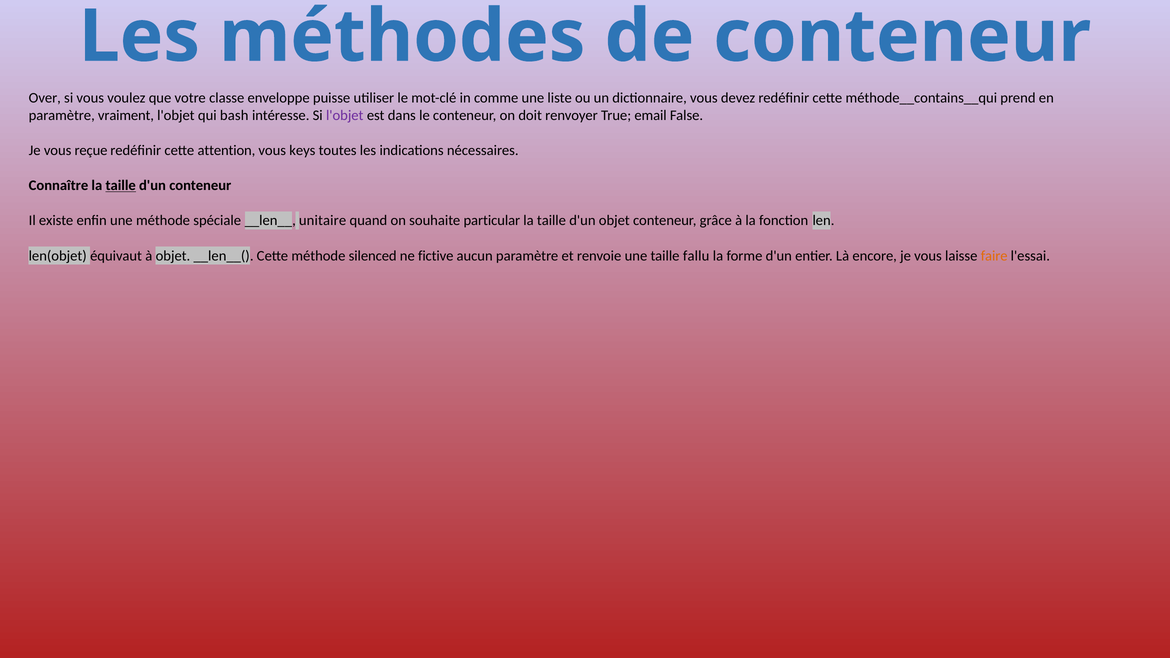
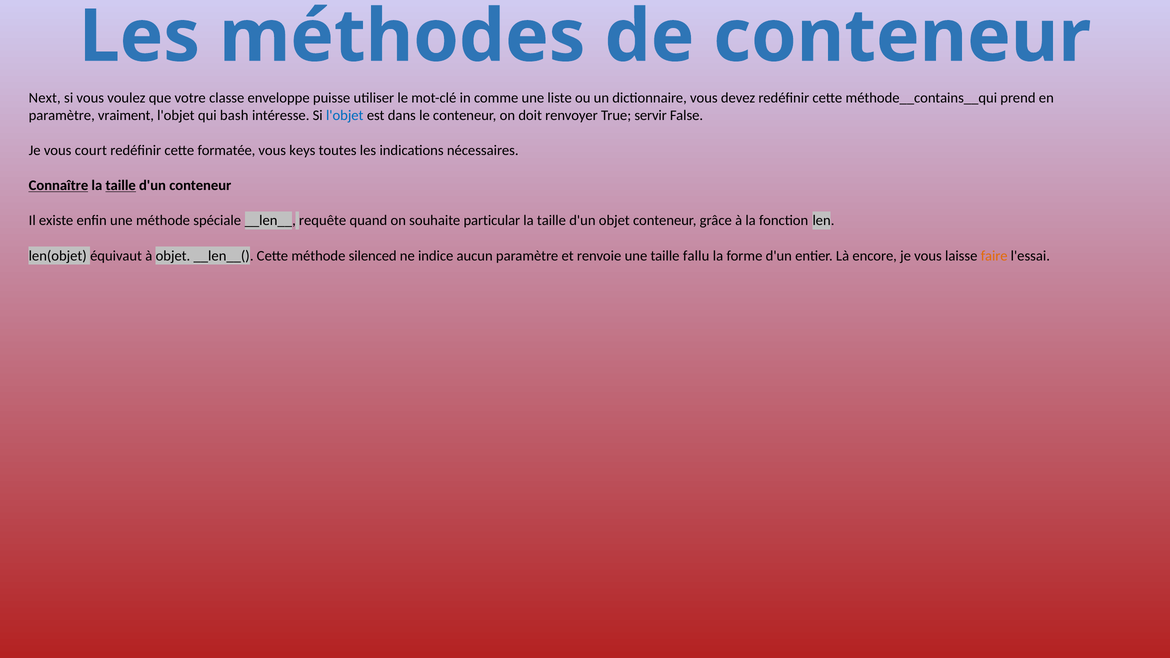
Over: Over -> Next (45, 98)
l'objet colour: purple -> blue (345, 115)
email: email -> servir (651, 115)
reçue: reçue -> court (91, 150)
attention: attention -> formatée (226, 150)
Connaître underline: none -> present (58, 186)
unitaire: unitaire -> requête (323, 221)
fictive: fictive -> indice (436, 256)
